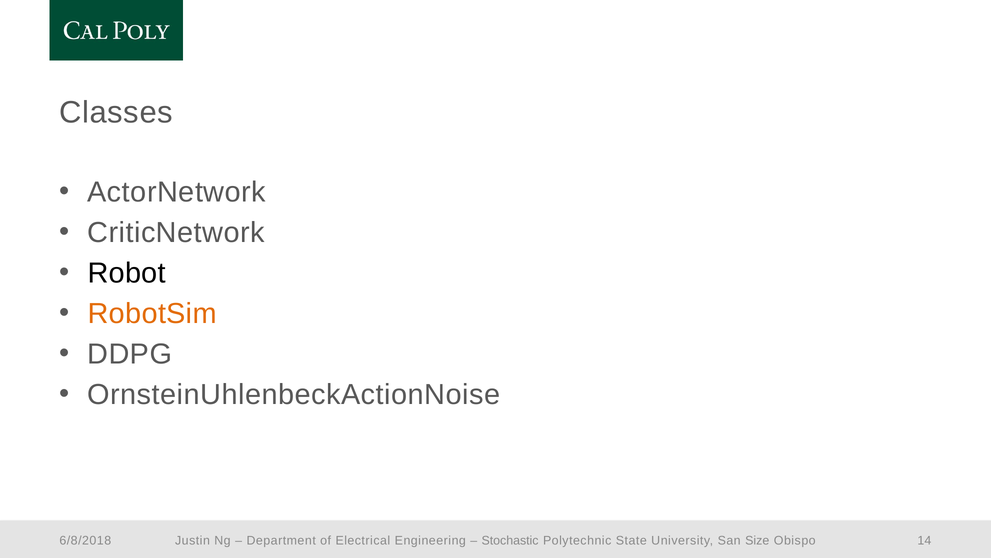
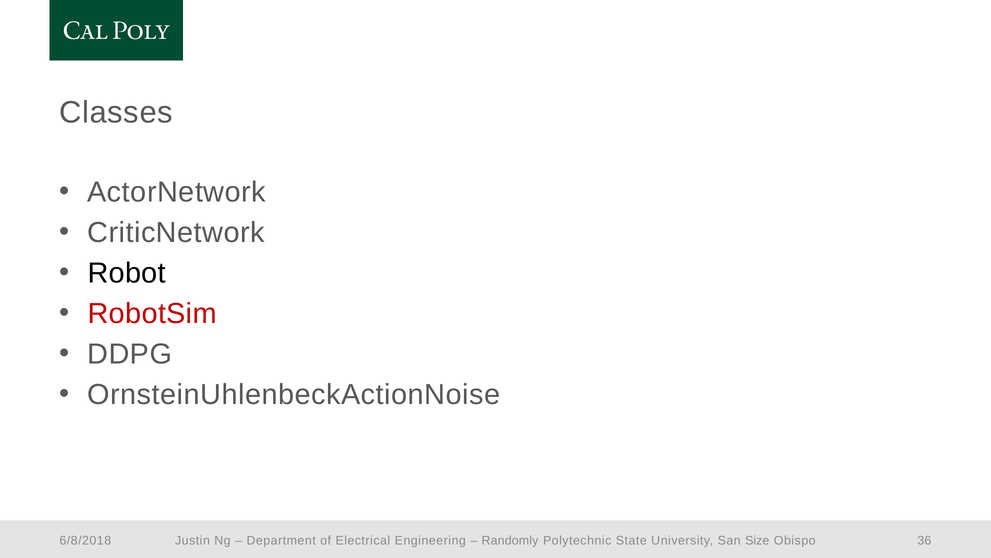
RobotSim colour: orange -> red (152, 314)
Stochastic: Stochastic -> Randomly (510, 540)
14: 14 -> 36 (924, 540)
